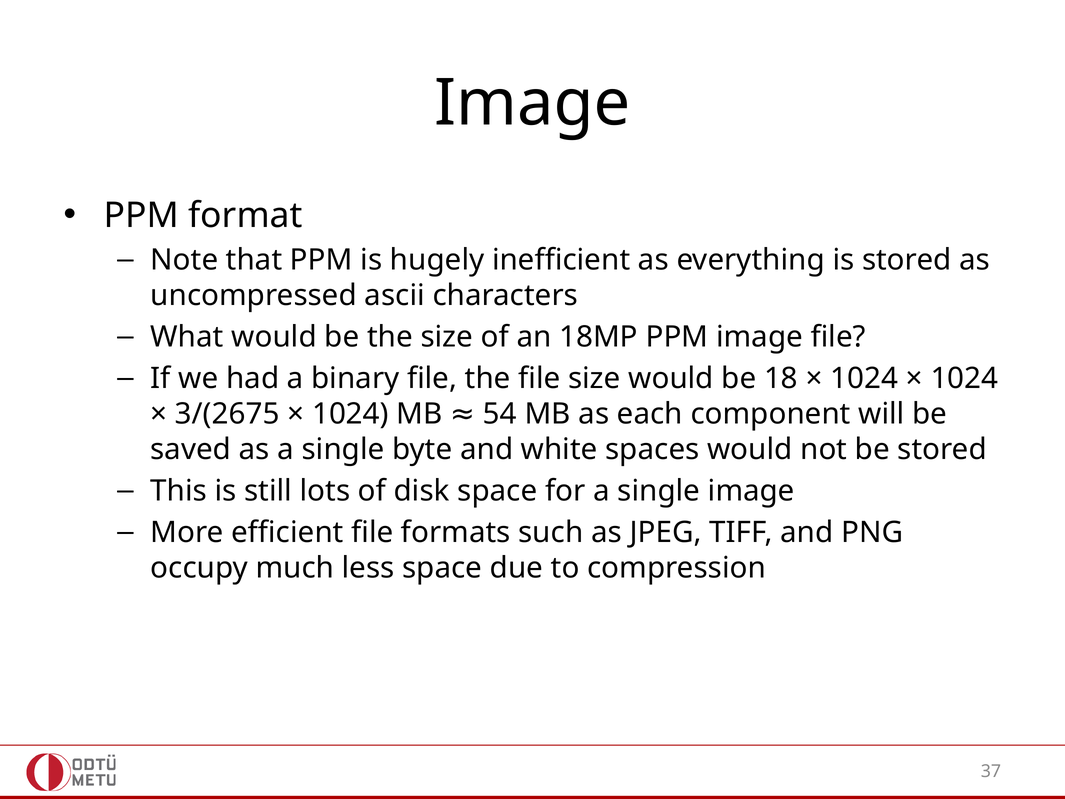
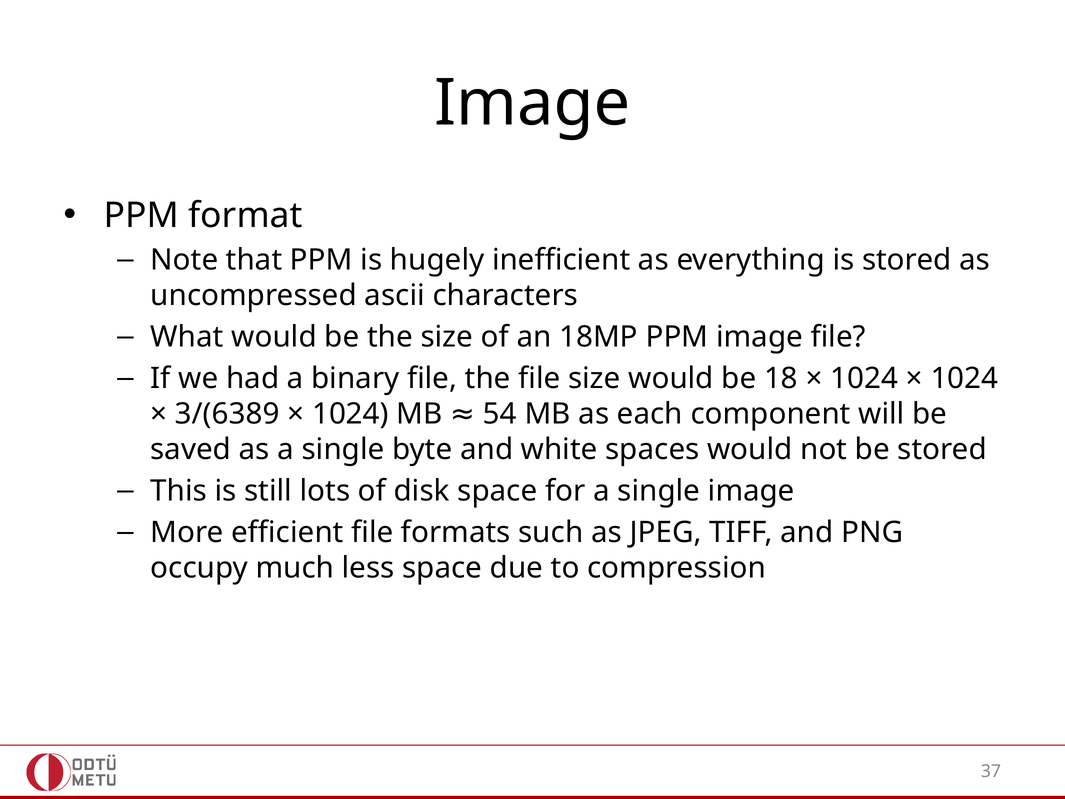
3/(2675: 3/(2675 -> 3/(6389 (227, 414)
